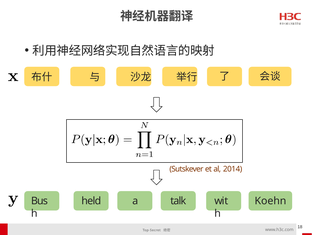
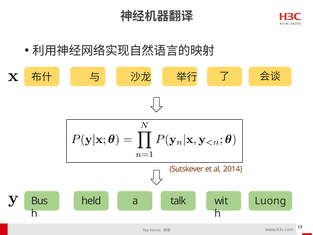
Koehn: Koehn -> Luong (270, 201)
